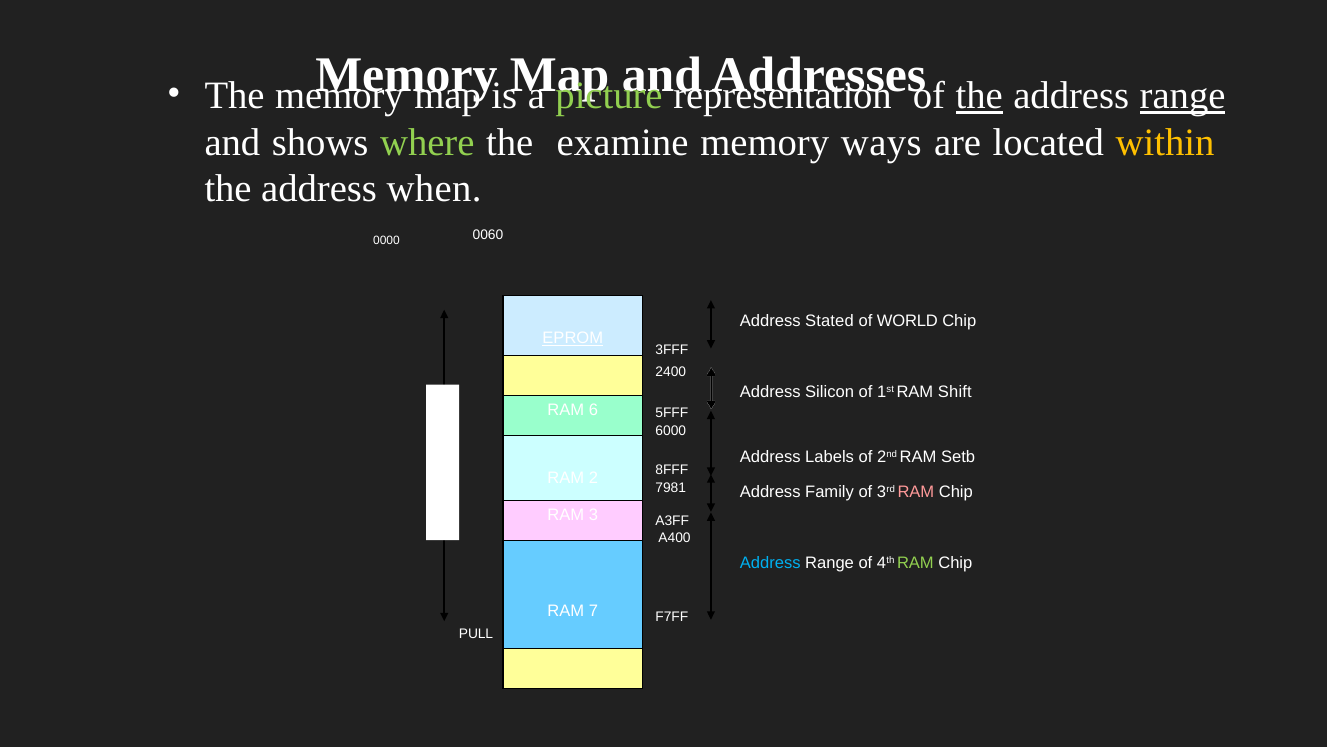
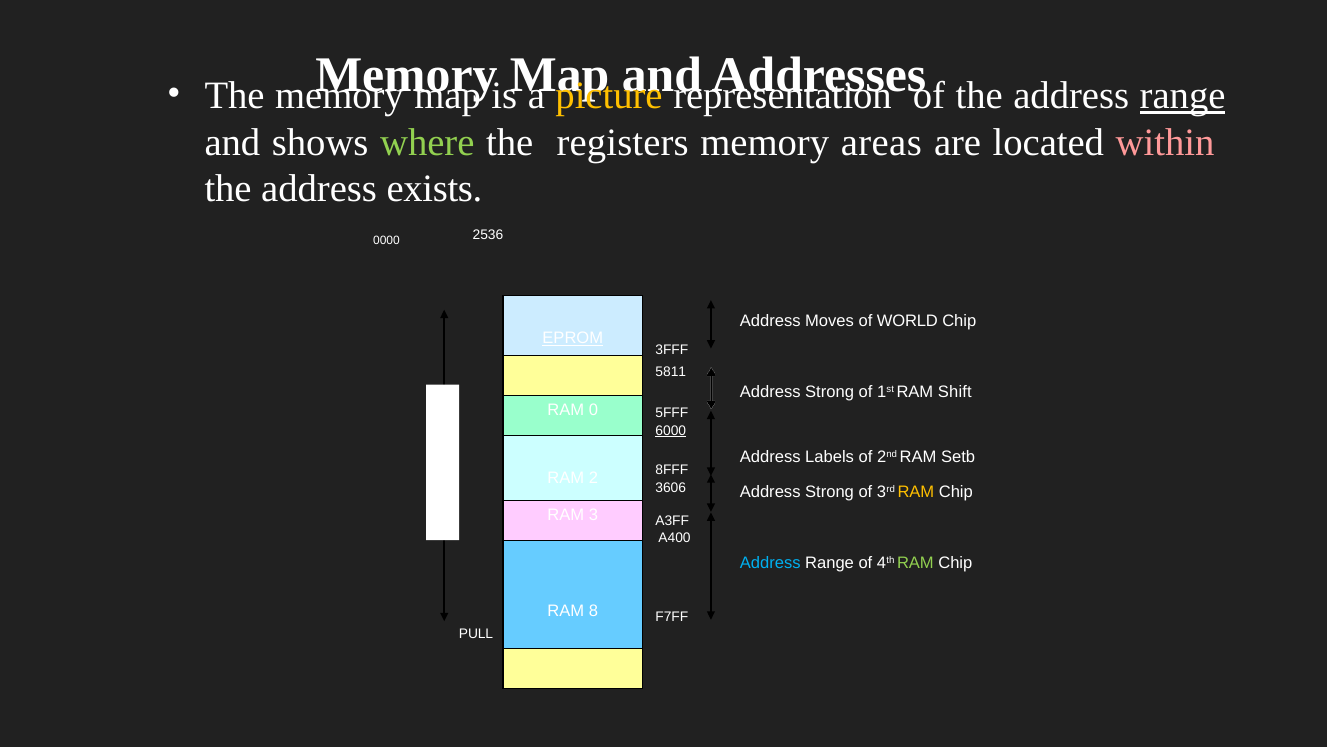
picture colour: light green -> yellow (609, 96)
the underline: present -> none (979, 96)
examine: examine -> registers (623, 142)
ways: ways -> areas (881, 142)
within colour: yellow -> pink (1165, 142)
when: when -> exists (434, 189)
0060: 0060 -> 2536 (488, 234)
Stated: Stated -> Moves (830, 321)
2400: 2400 -> 5811 (671, 371)
Silicon: Silicon -> Strong (830, 392)
6: 6 -> 0 (593, 409)
6000 underline: none -> present (671, 430)
7981: 7981 -> 3606 (671, 487)
Family: Family -> Strong (830, 492)
RAM colour: pink -> yellow (916, 492)
7: 7 -> 8 (593, 611)
